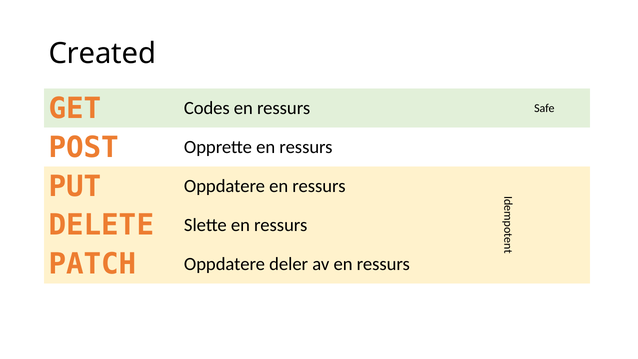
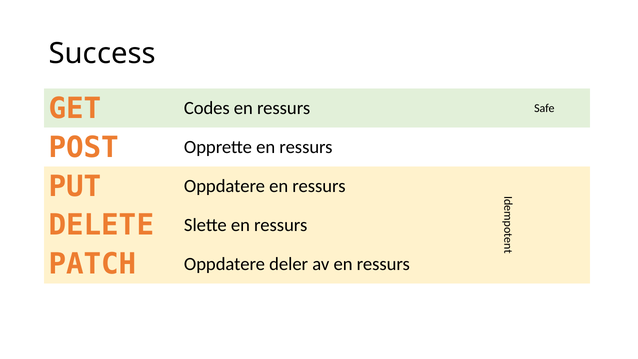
Created: Created -> Success (102, 54)
